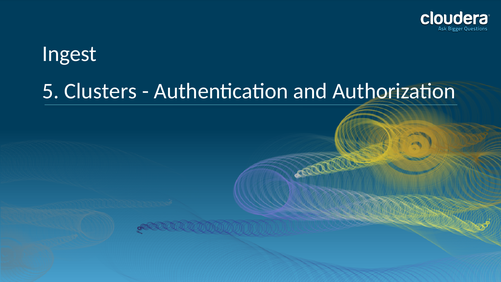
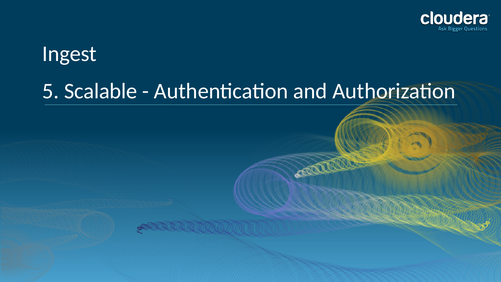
Clusters: Clusters -> Scalable (101, 91)
